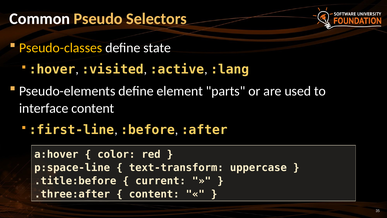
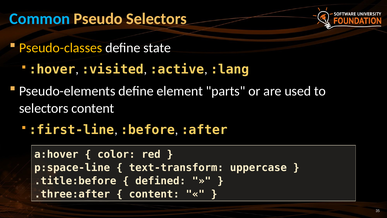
Common colour: white -> light blue (40, 19)
interface: interface -> selectors (44, 108)
current: current -> defined (161, 181)
